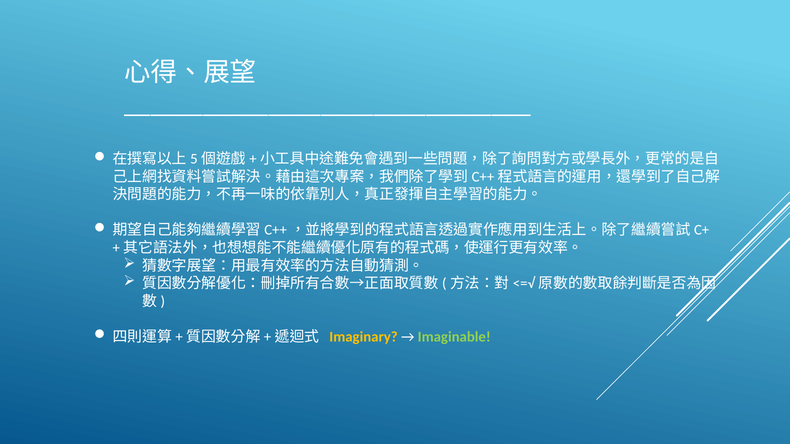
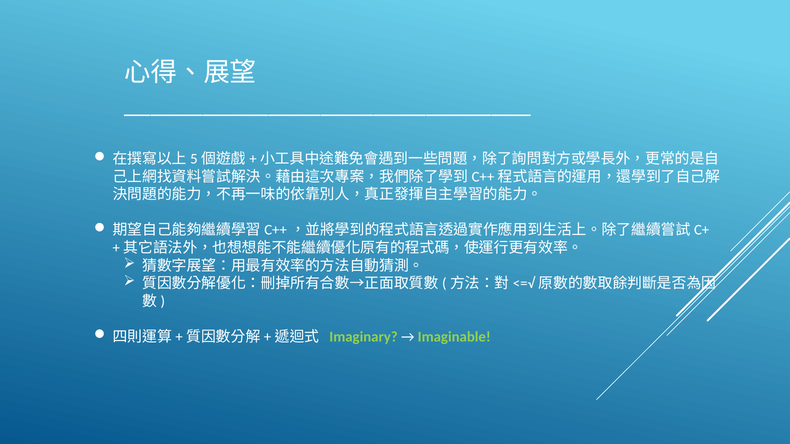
Imaginary colour: yellow -> light green (363, 337)
